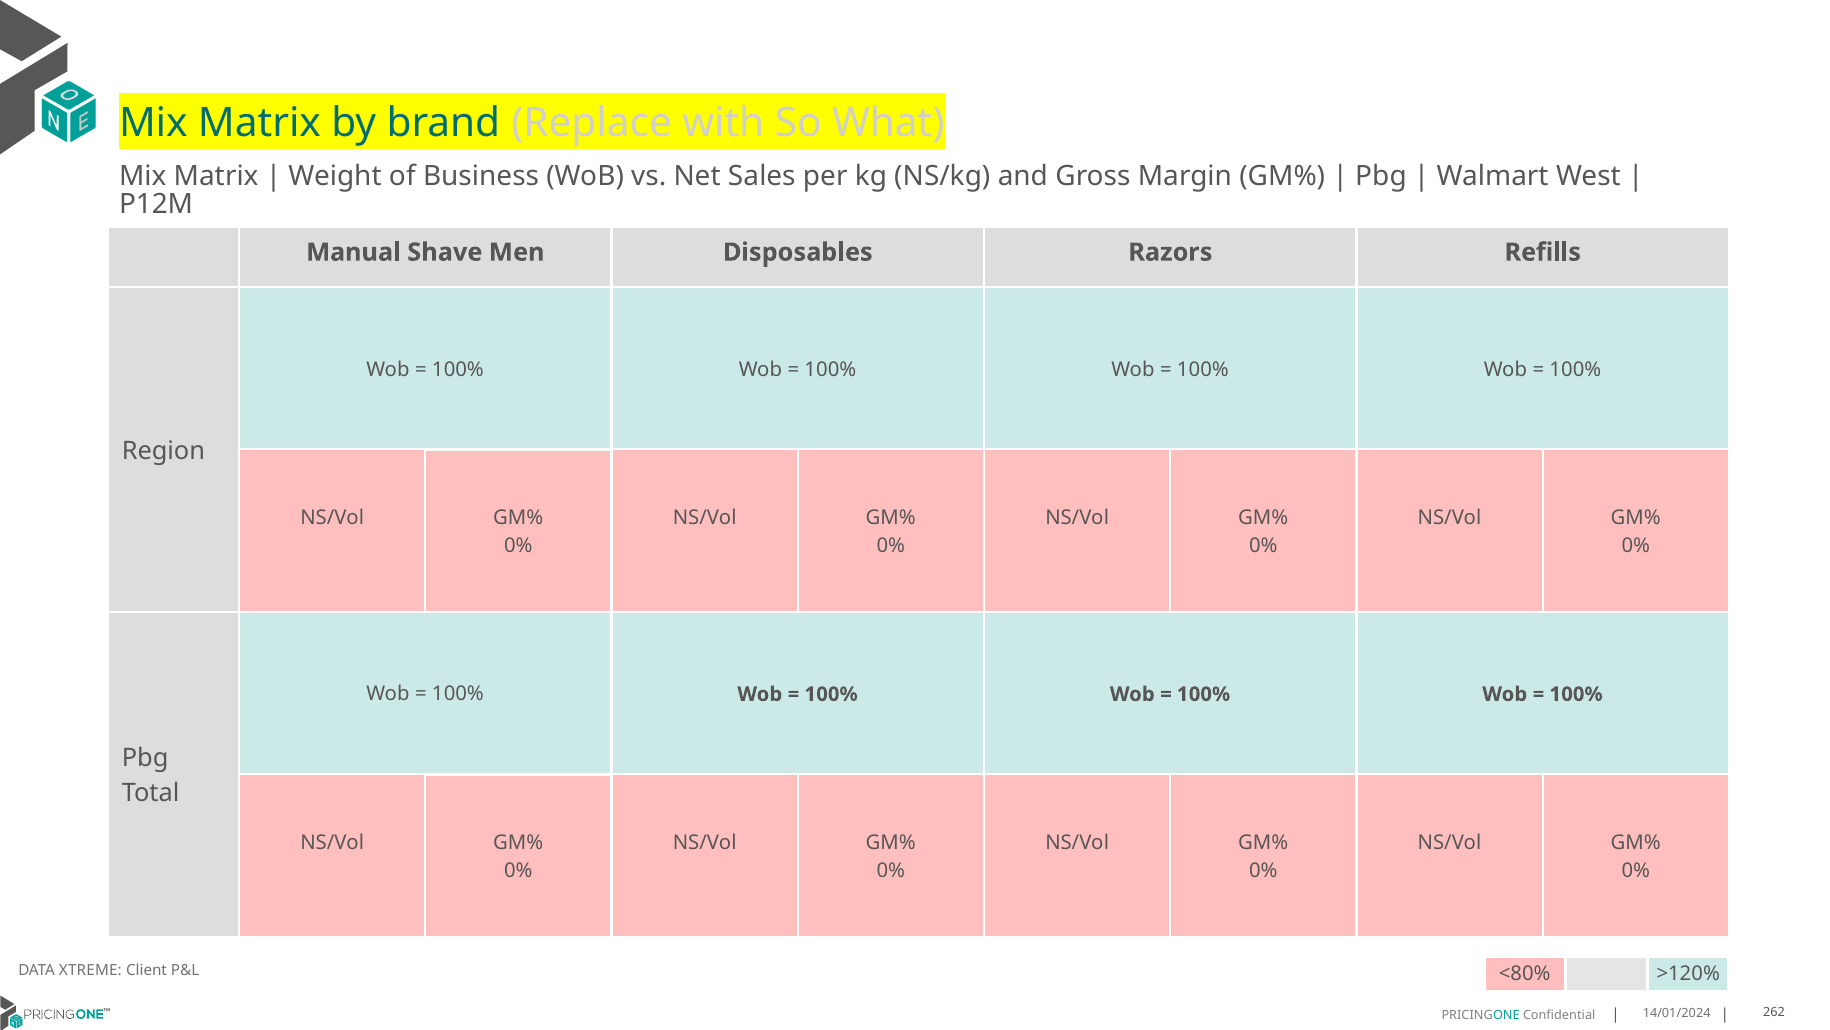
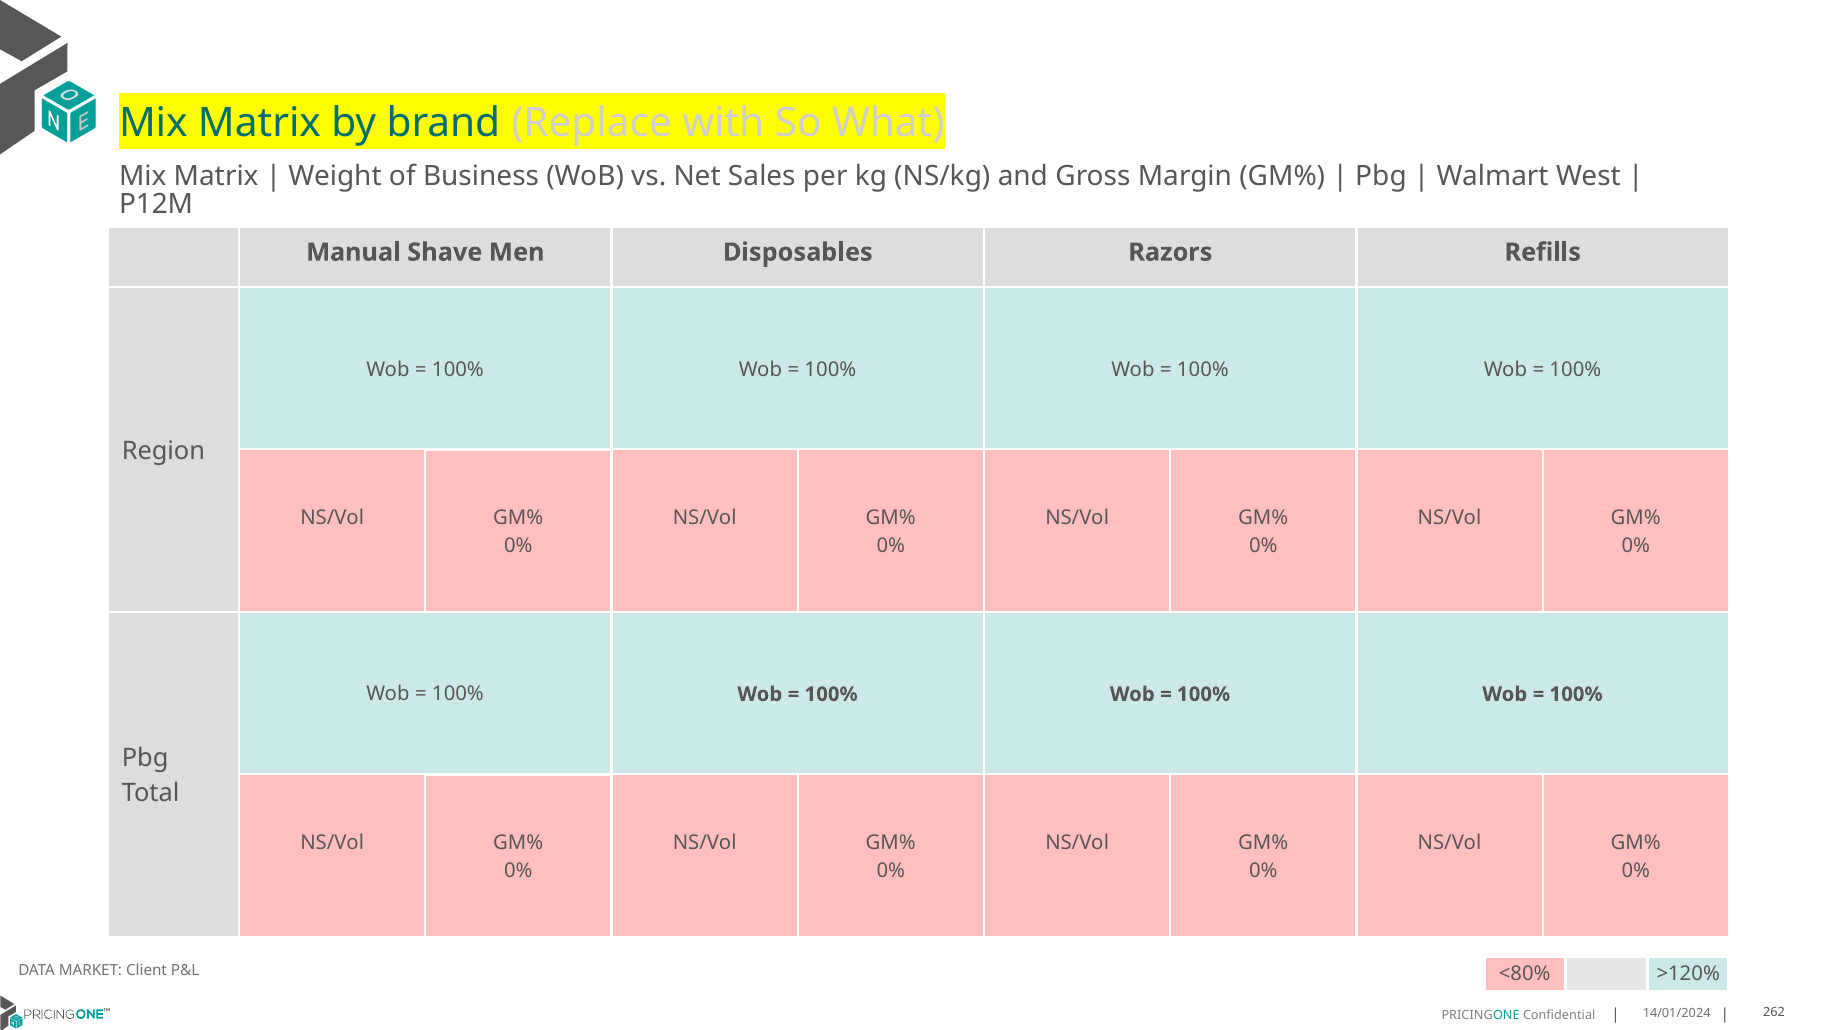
XTREME: XTREME -> MARKET (90, 970)
